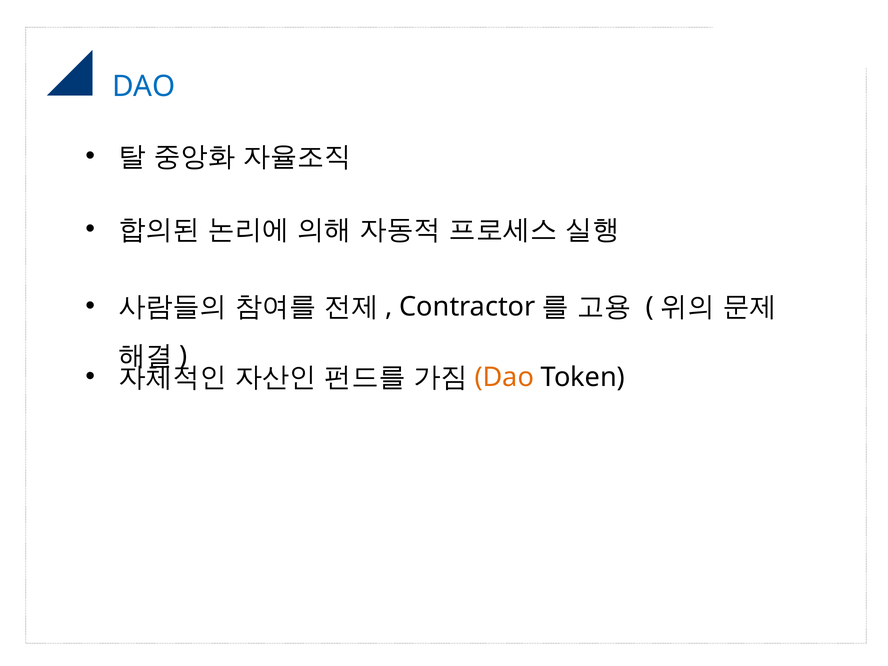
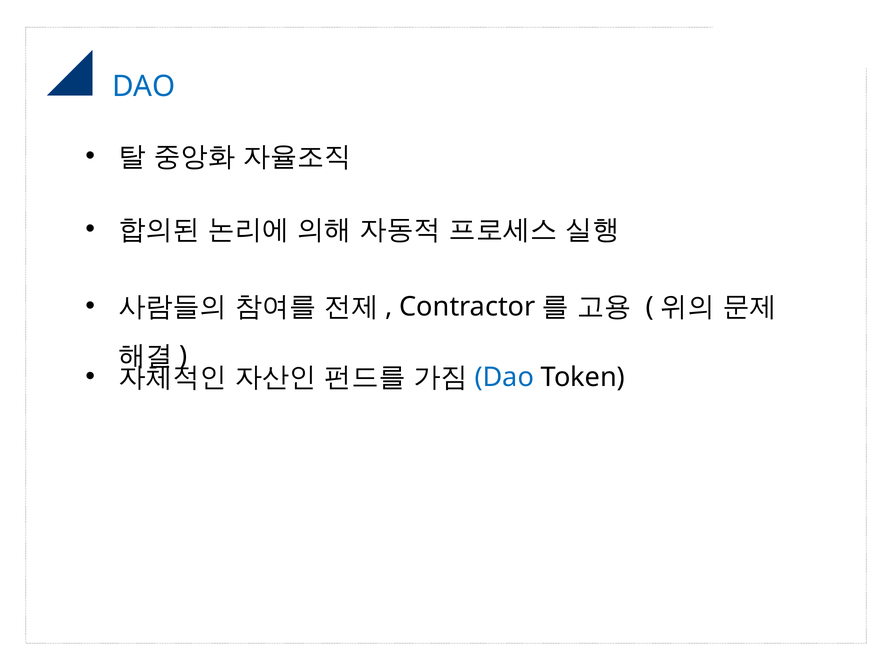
Dao colour: orange -> blue (504, 377)
